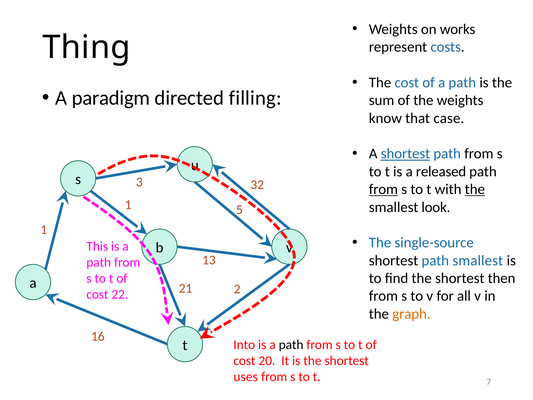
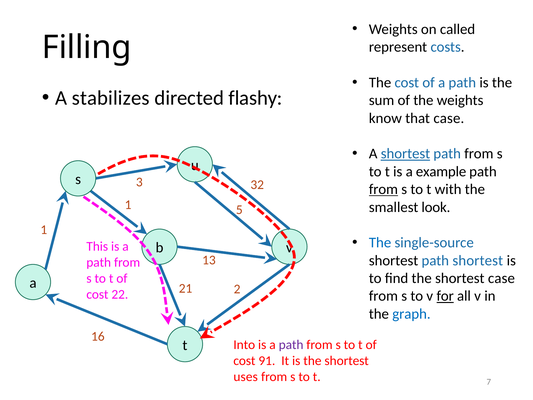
works: works -> called (458, 29)
Thing: Thing -> Filling (87, 47)
paradigm: paradigm -> stabilizes (111, 98)
filling: filling -> flashy (256, 98)
released: released -> example (441, 171)
the underline: present -> none (475, 189)
path smallest: smallest -> shortest (478, 260)
shortest then: then -> case (501, 278)
for underline: none -> present (445, 296)
graph colour: orange -> blue (411, 314)
path colour: black -> purple (291, 345)
20: 20 -> 91 (267, 361)
